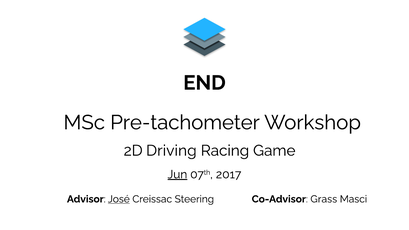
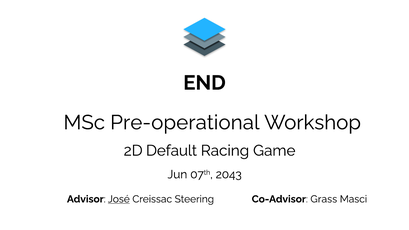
Pre-tachometer: Pre-tachometer -> Pre-operational (185, 123)
Driving: Driving -> Default (172, 151)
Jun underline: present -> none (177, 174)
2017: 2017 -> 2043 (229, 174)
